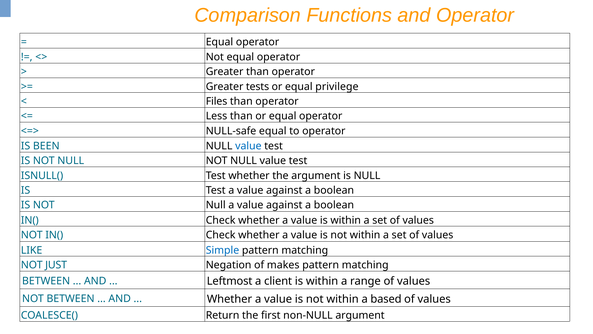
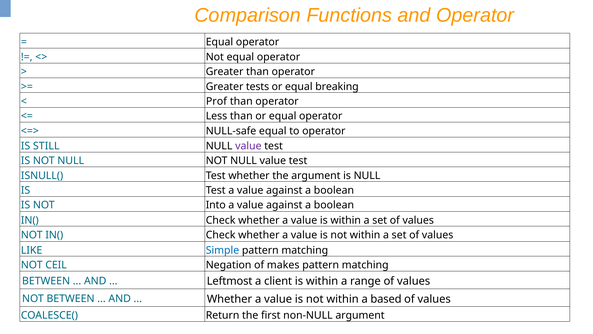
privilege: privilege -> breaking (337, 86)
Files: Files -> Prof (216, 101)
BEEN: BEEN -> STILL (46, 146)
value colour: blue -> purple (248, 146)
Null: Null -> Into (216, 205)
JUST: JUST -> CEIL (56, 265)
